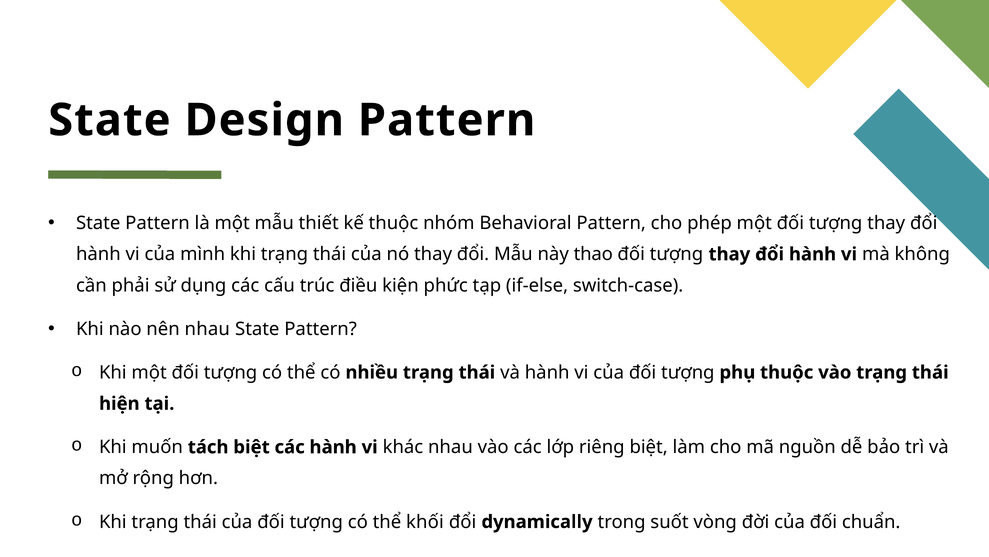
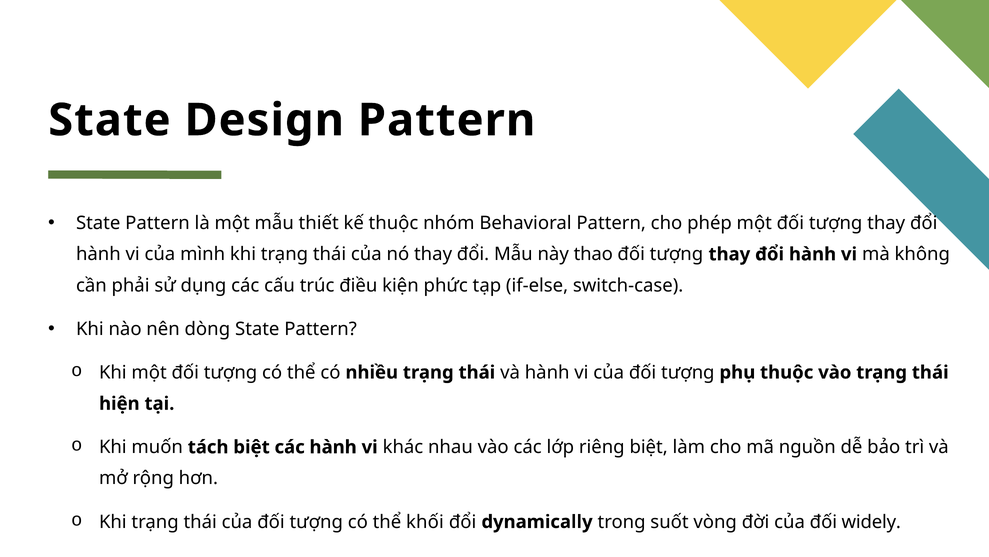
nên nhau: nhau -> dòng (207, 329)
chuẩn: chuẩn -> widely (871, 521)
